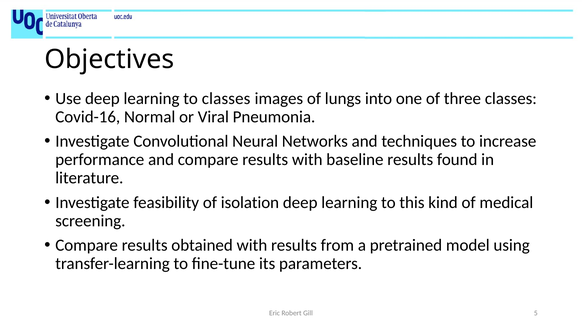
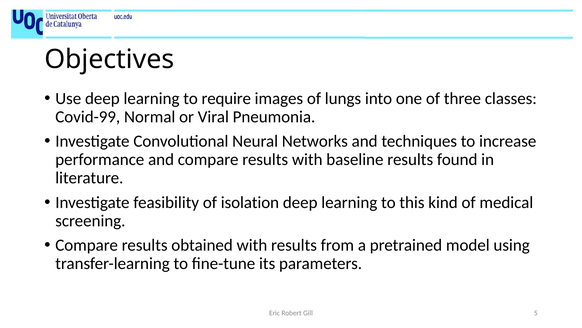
to classes: classes -> require (226, 98)
Covid-16: Covid-16 -> Covid-99 (88, 117)
